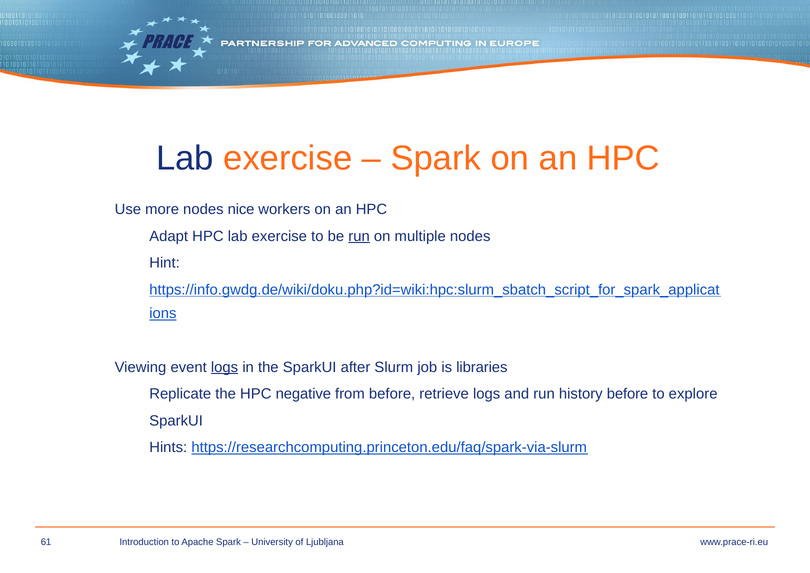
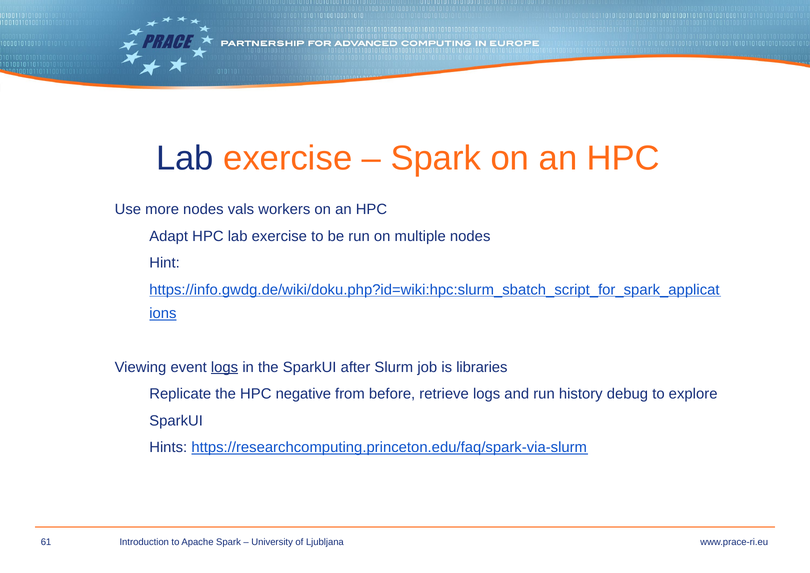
nice: nice -> vals (241, 209)
run underline: present -> none (359, 236)
history before: before -> debug (627, 394)
